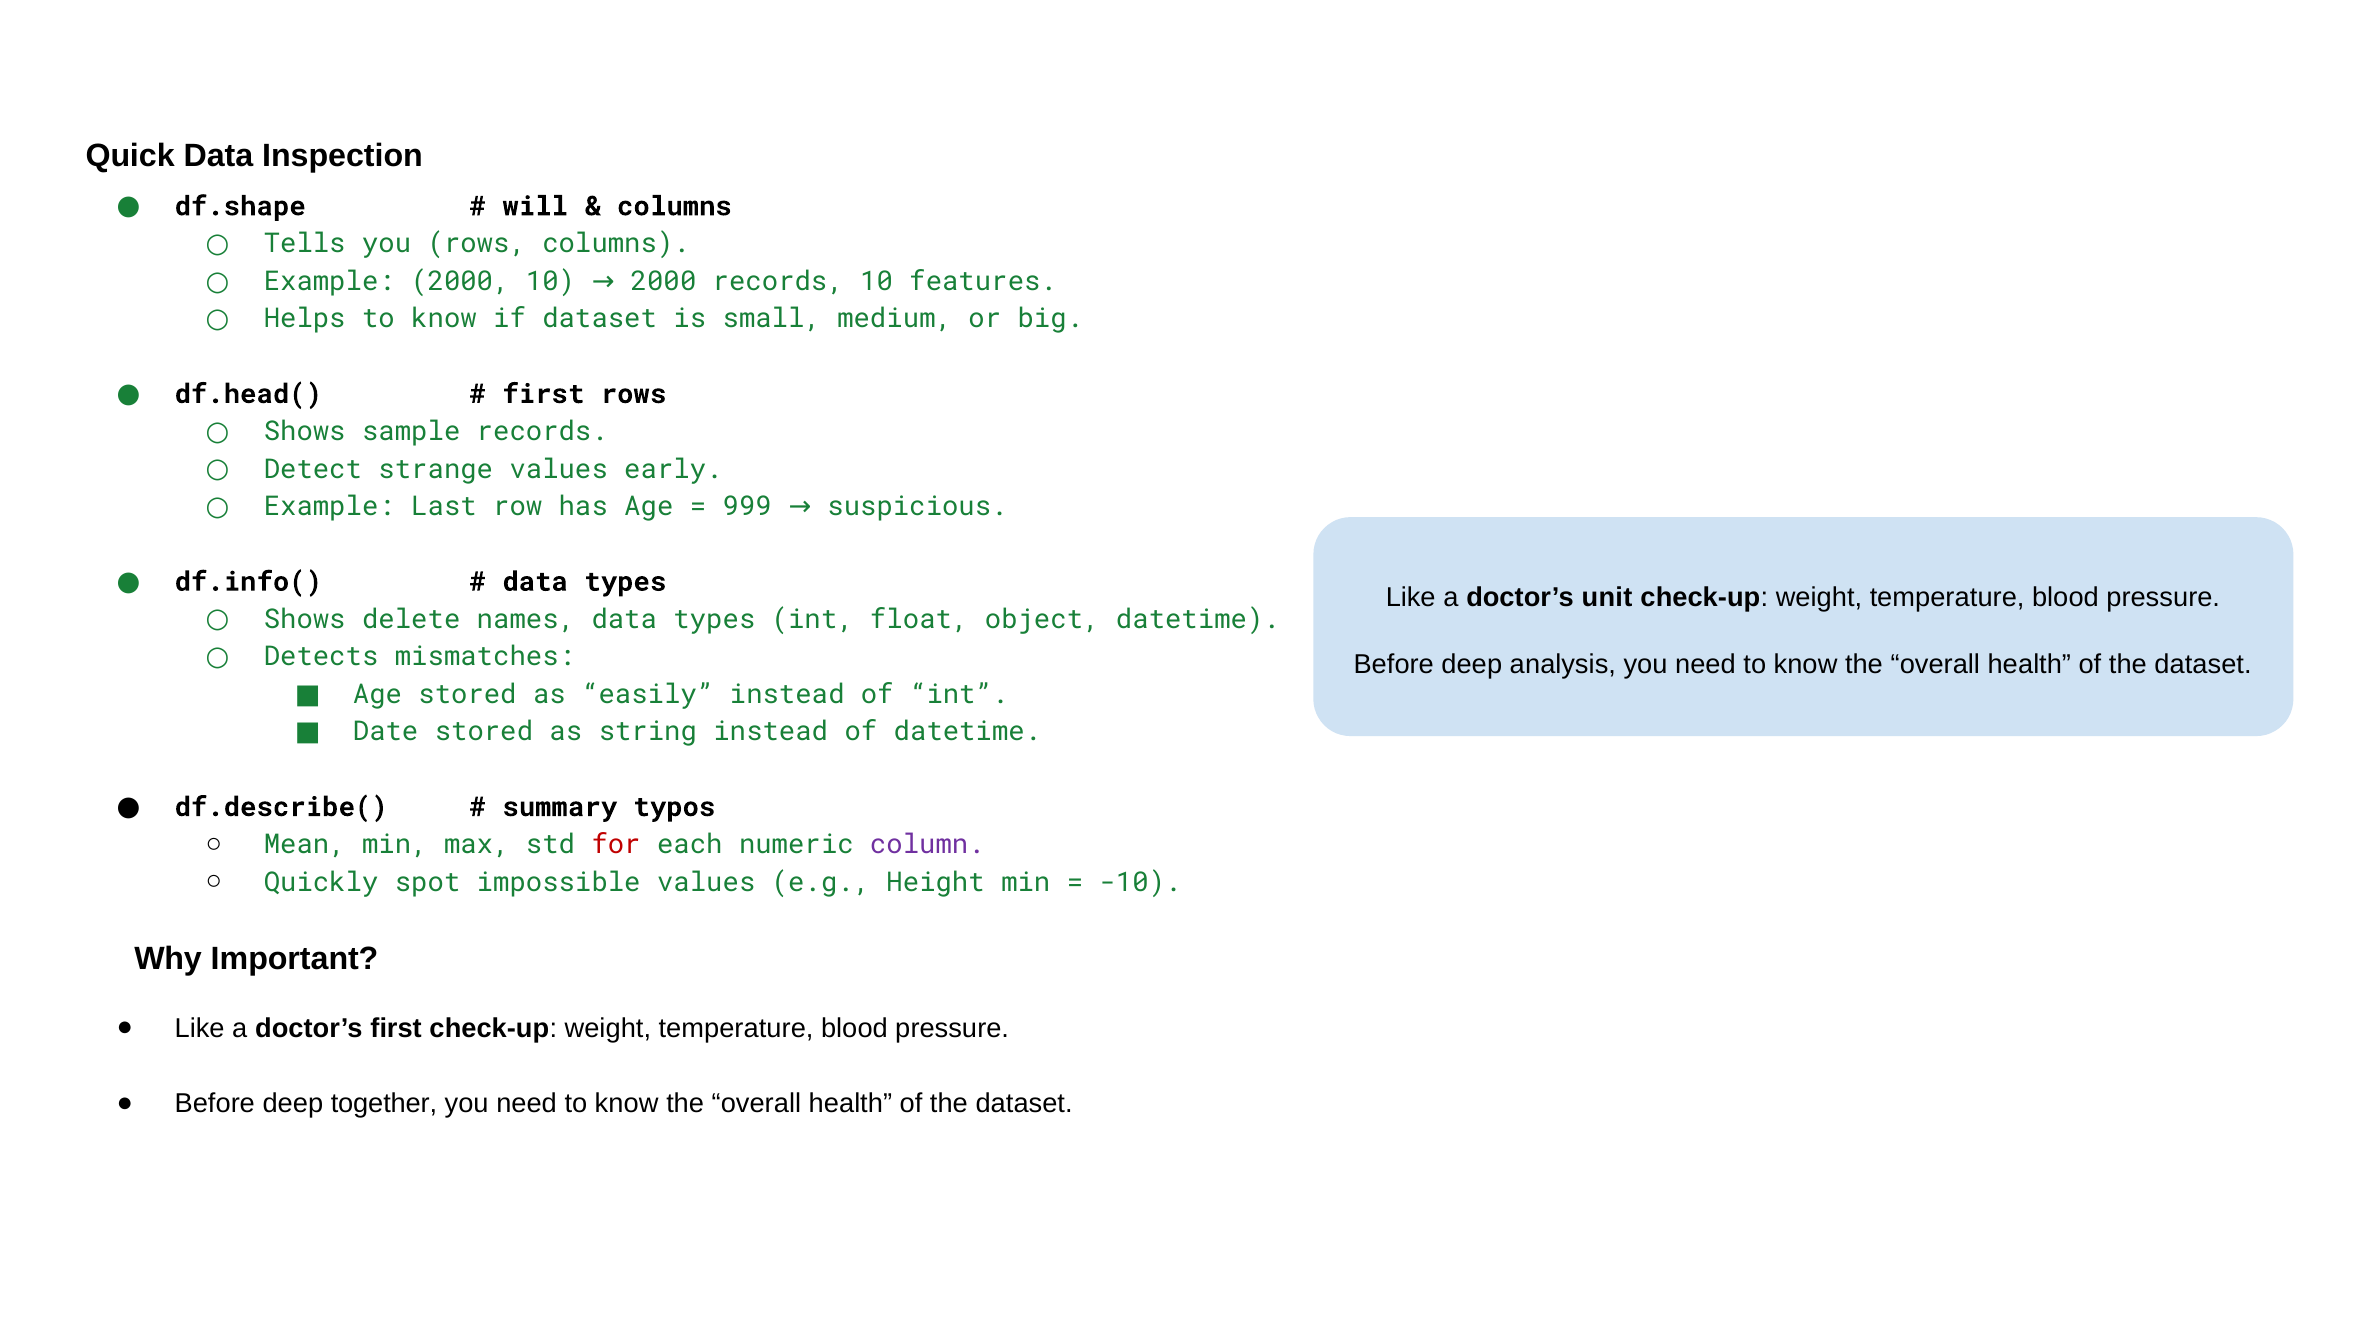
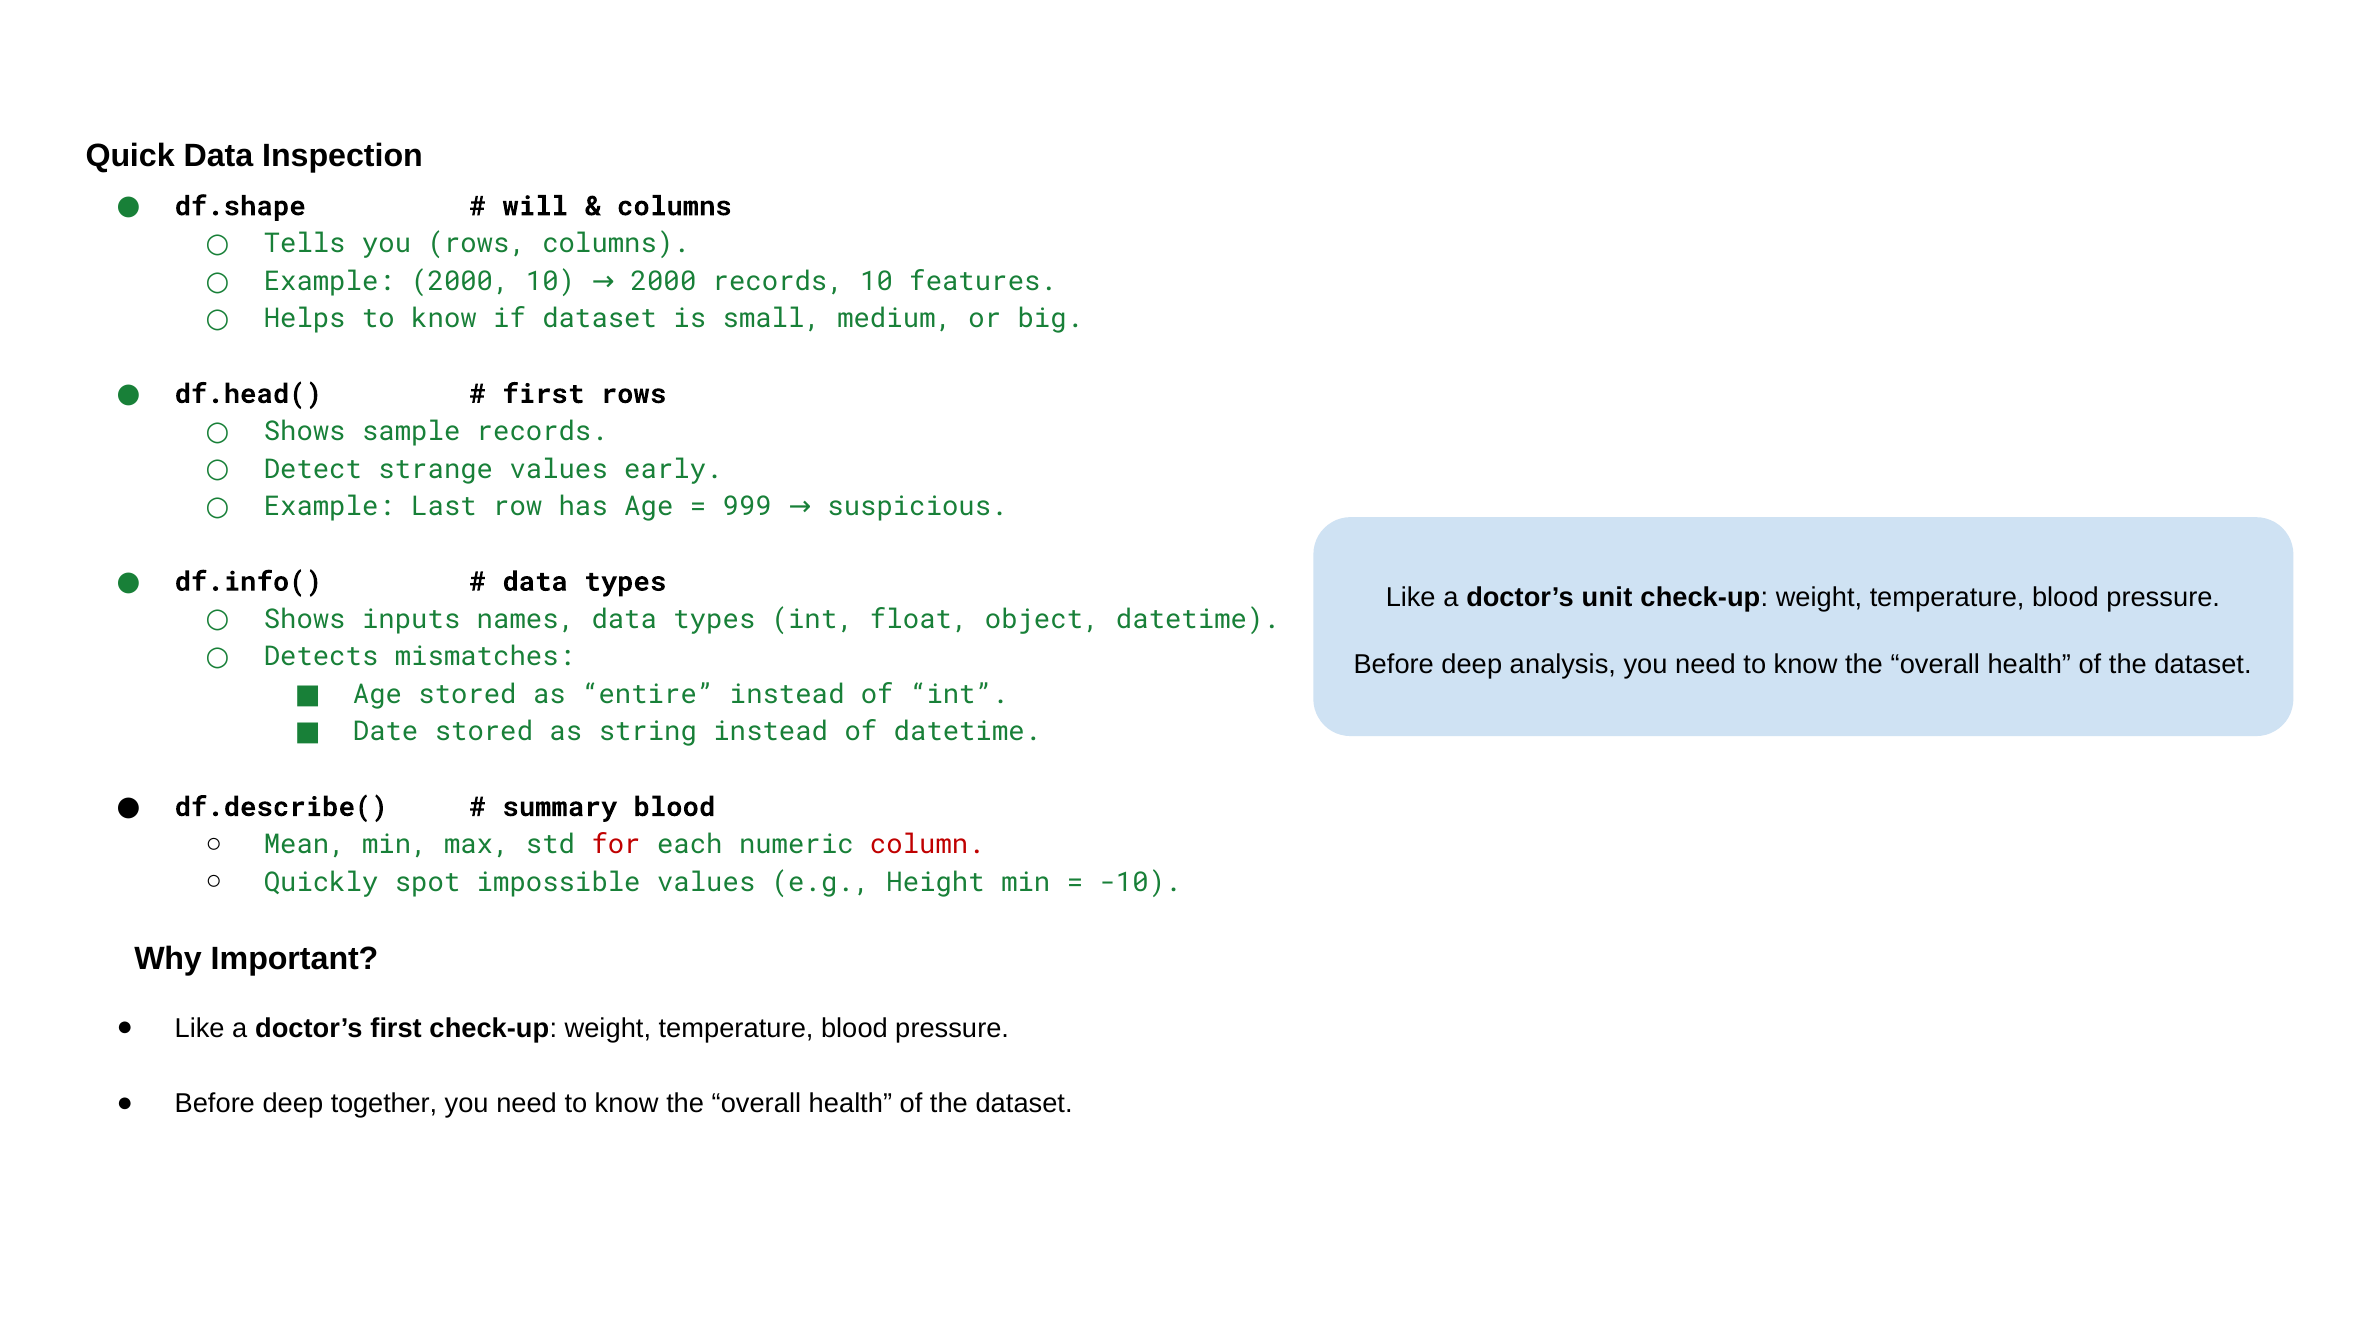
delete: delete -> inputs (411, 619)
easily: easily -> entire (648, 694)
summary typos: typos -> blood (674, 807)
column colour: purple -> red (927, 845)
